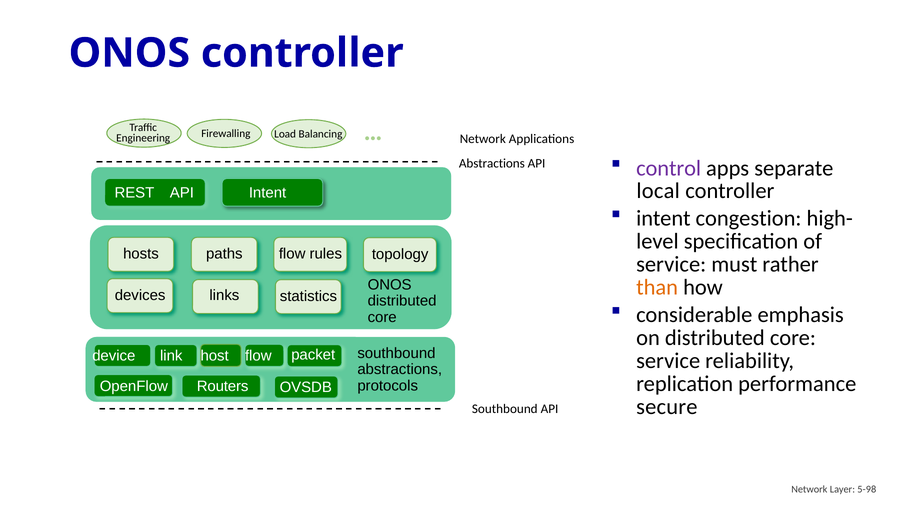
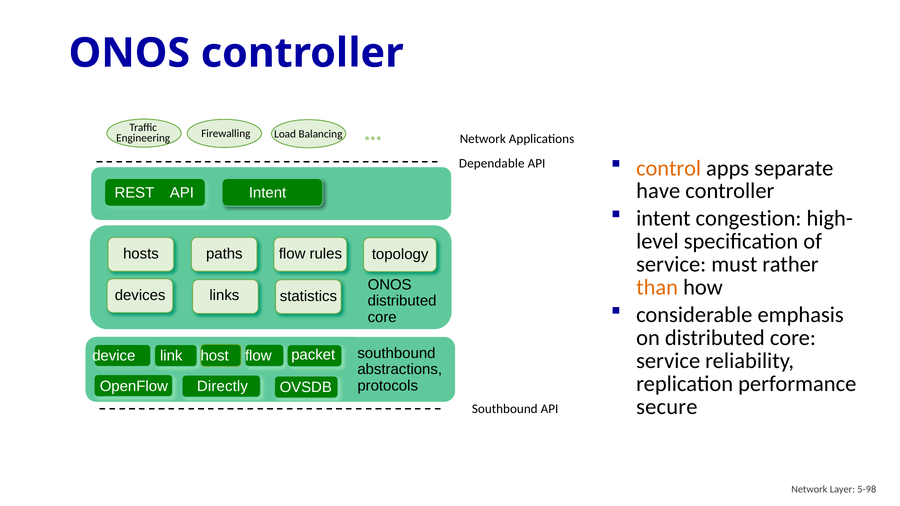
control colour: purple -> orange (669, 168)
Abstractions: Abstractions -> Dependable (492, 163)
local: local -> have (658, 191)
Routers: Routers -> Directly (222, 386)
